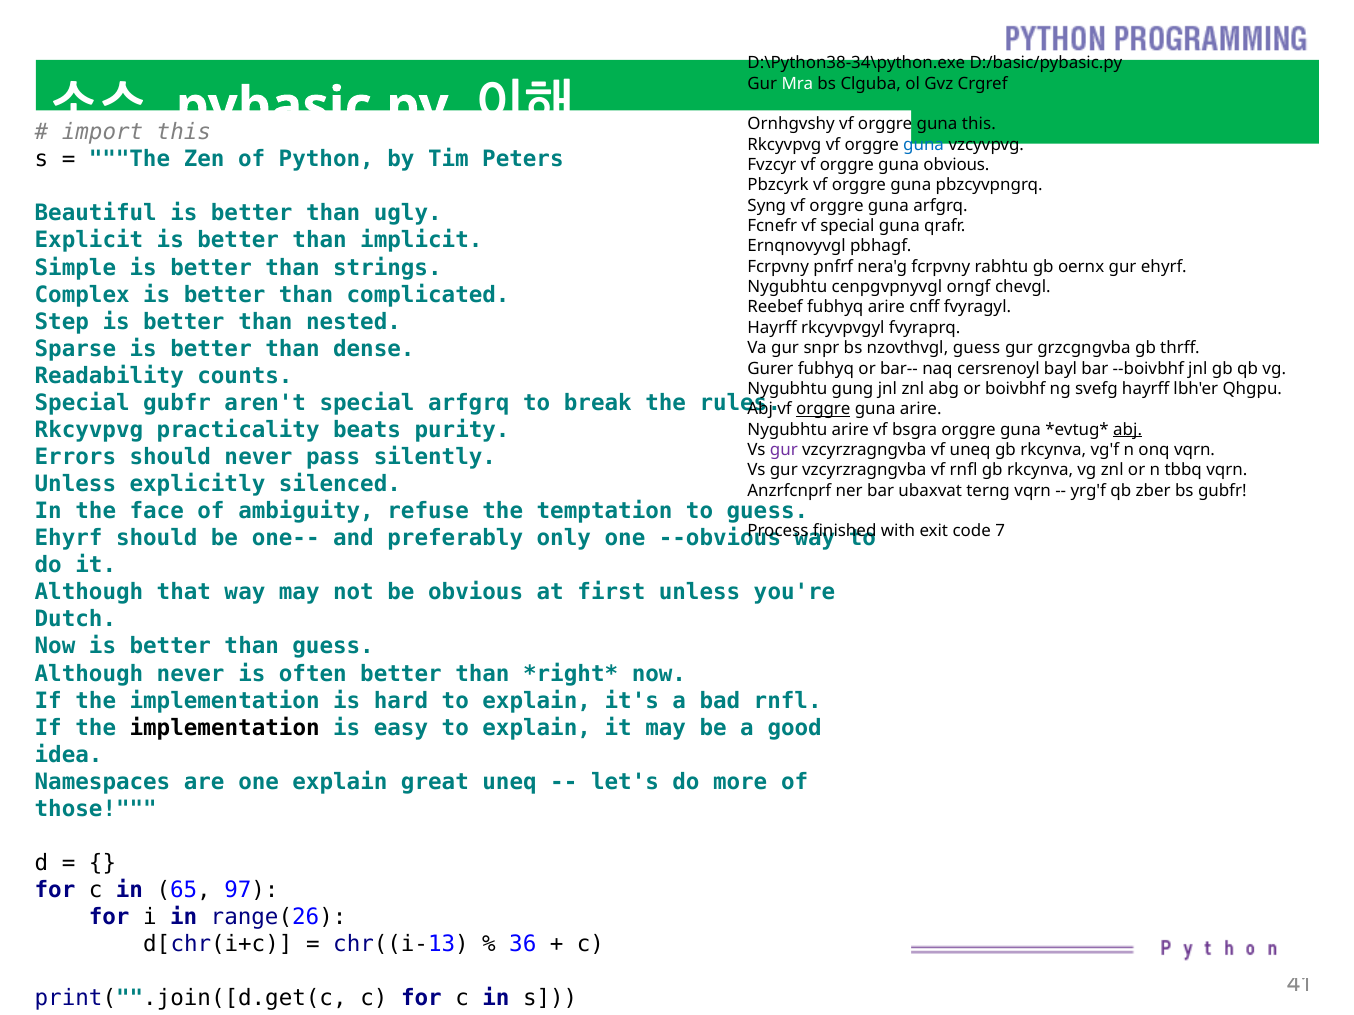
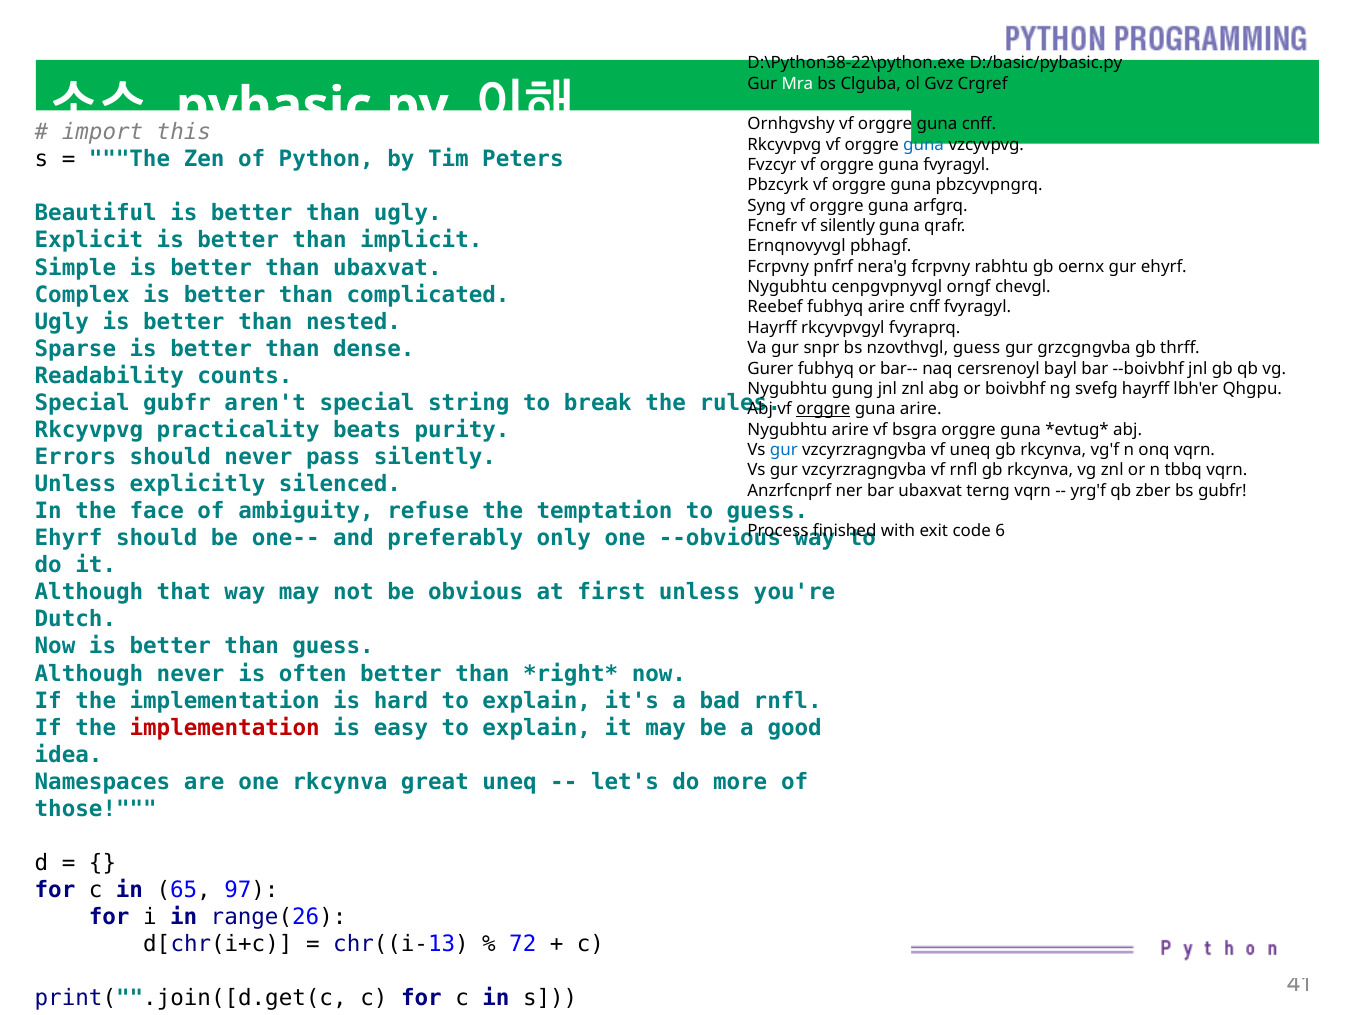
D:\Python38-34\python.exe: D:\Python38-34\python.exe -> D:\Python38-22\python.exe (856, 63)
guna this: this -> cnff (979, 124)
guna obvious: obvious -> fvyragyl (956, 165)
special: special -> silently (848, 226)
than strings: strings -> ubaxvat (387, 268)
Step: Step -> Ugly (62, 322)
special arfgrq: arfgrq -> string (469, 403)
abj underline: present -> none (1128, 430)
gur colour: purple -> blue (784, 450)
7: 7 -> 6 (1000, 532)
implementation colour: black -> red (225, 728)
one explain: explain -> rkcynva (340, 782)
36: 36 -> 72 (523, 945)
